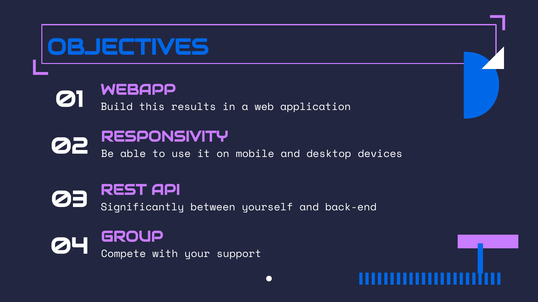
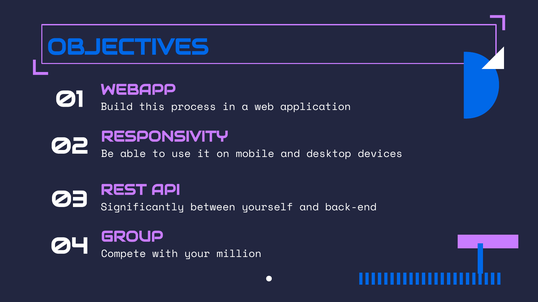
results: results -> process (194, 107)
support: support -> million (239, 254)
